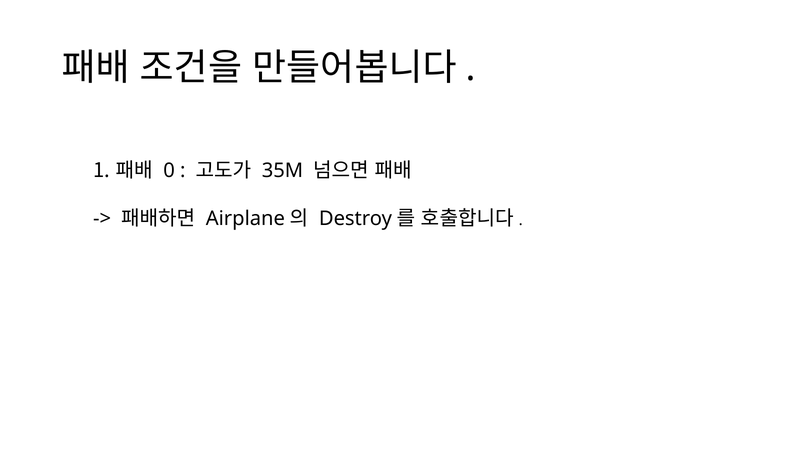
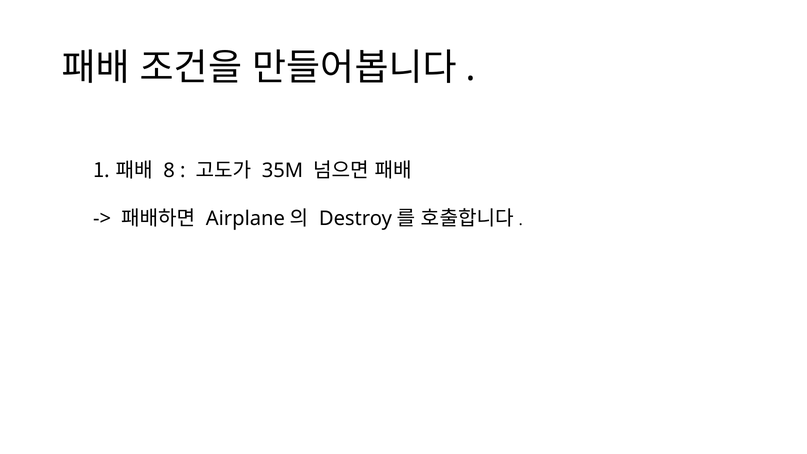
0: 0 -> 8 (169, 170)
